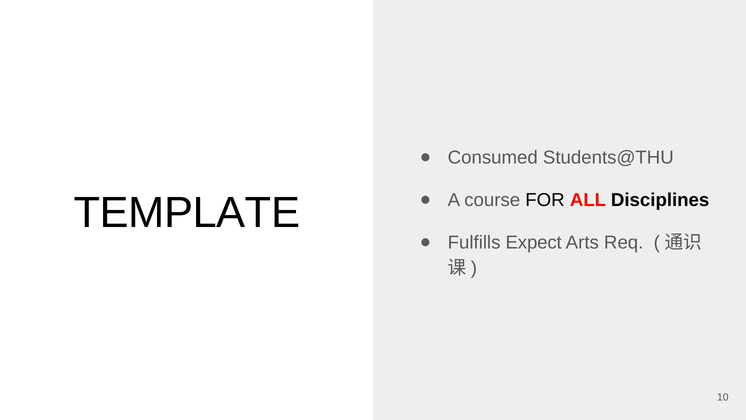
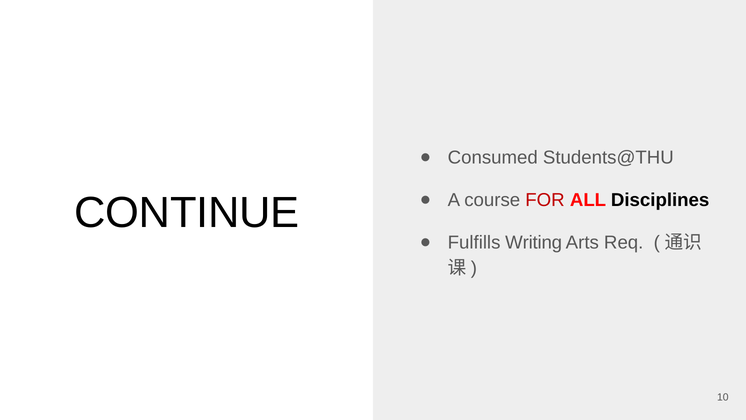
FOR colour: black -> red (545, 200)
TEMPLATE: TEMPLATE -> CONTINUE (187, 213)
Expect: Expect -> Writing (534, 242)
